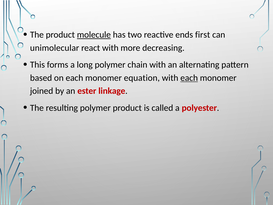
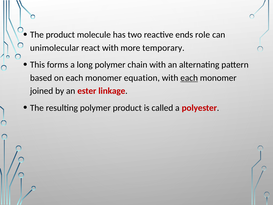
molecule underline: present -> none (94, 35)
first: first -> role (203, 35)
decreasing: decreasing -> temporary (163, 48)
